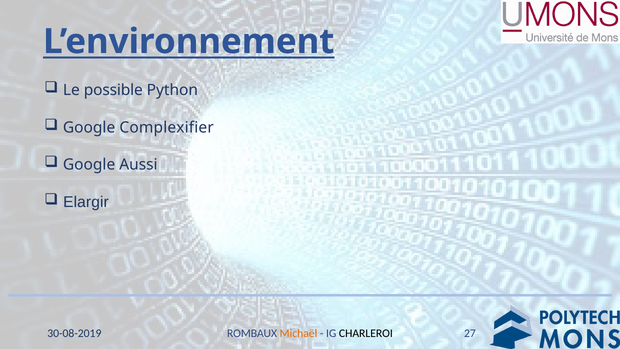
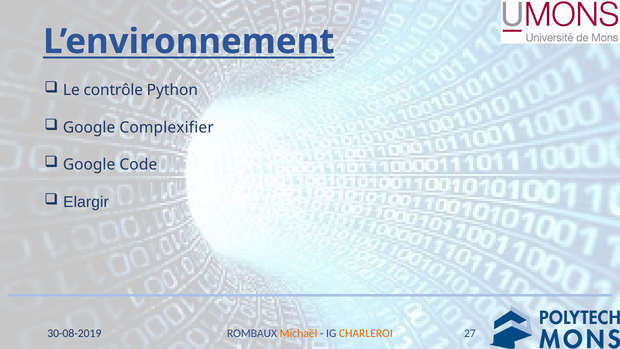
possible: possible -> contrôle (113, 90)
Aussi: Aussi -> Code (138, 165)
CHARLEROI colour: black -> orange (366, 333)
